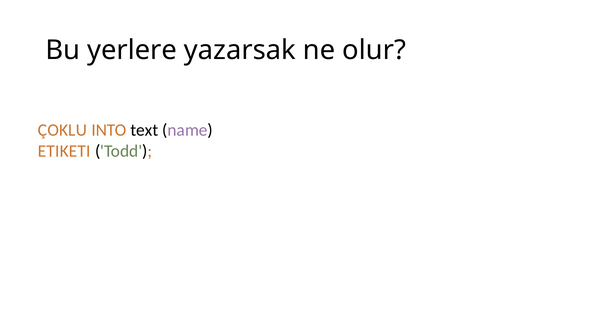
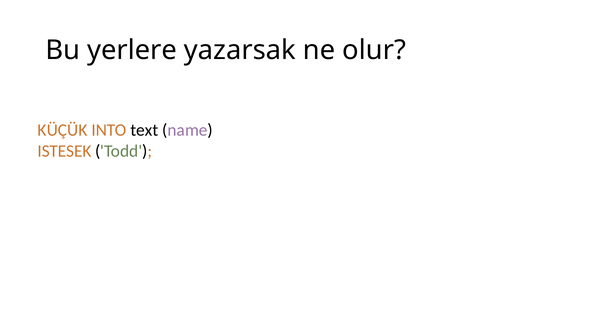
ÇOKLU: ÇOKLU -> KÜÇÜK (63, 130)
ETIKETI: ETIKETI -> ISTESEK (64, 151)
